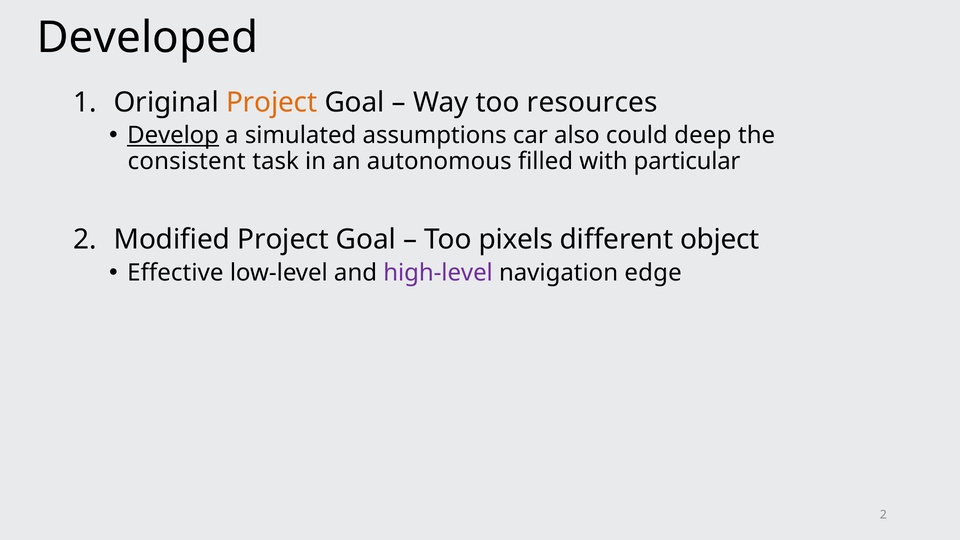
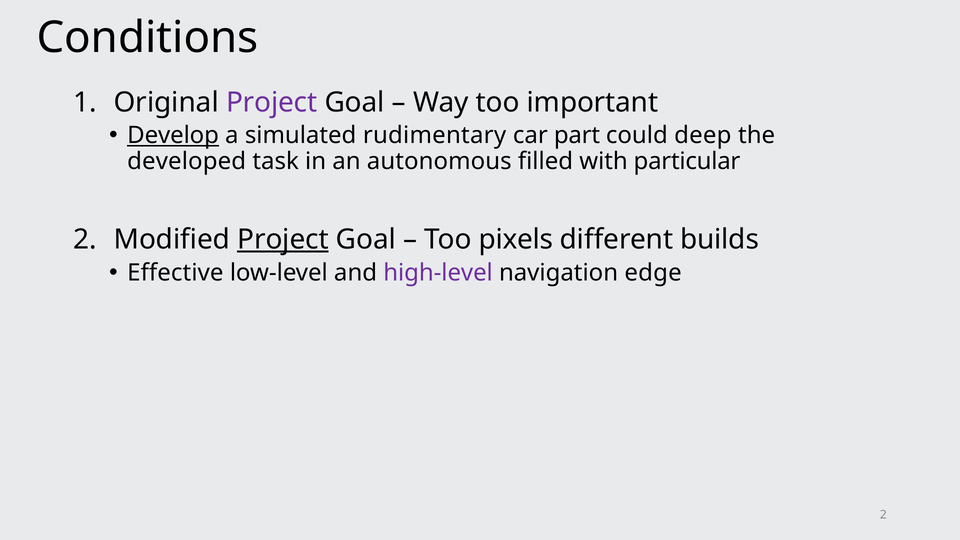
Developed: Developed -> Conditions (148, 38)
Project colour: orange -> purple (272, 102)
resources: resources -> important (593, 102)
assumptions: assumptions -> rudimentary (435, 135)
also: also -> part (577, 135)
consistent: consistent -> developed (187, 161)
Project underline: none -> present (283, 239)
object: object -> builds (720, 239)
